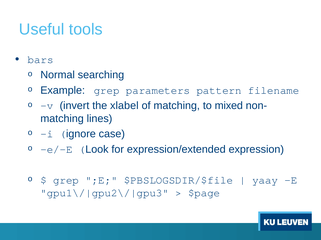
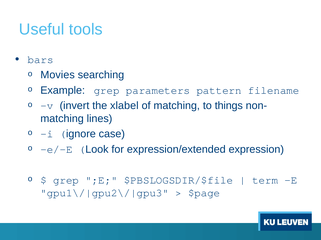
Normal: Normal -> Movies (58, 75)
mixed: mixed -> things (229, 106)
yaay: yaay -> term (265, 181)
